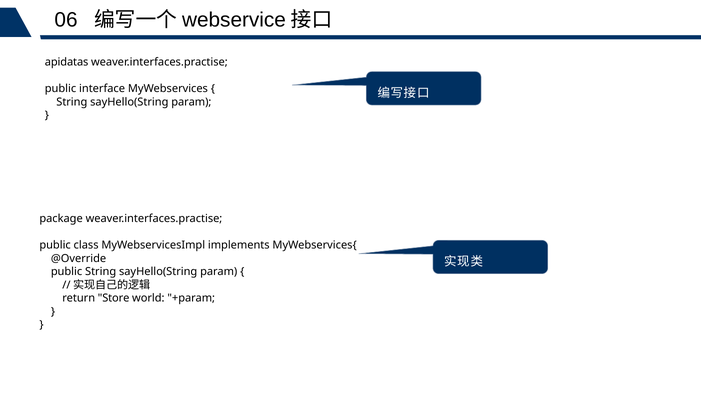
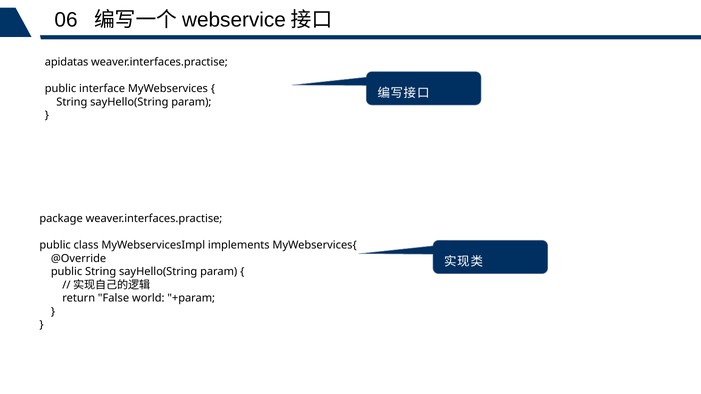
Store: Store -> False (114, 299)
